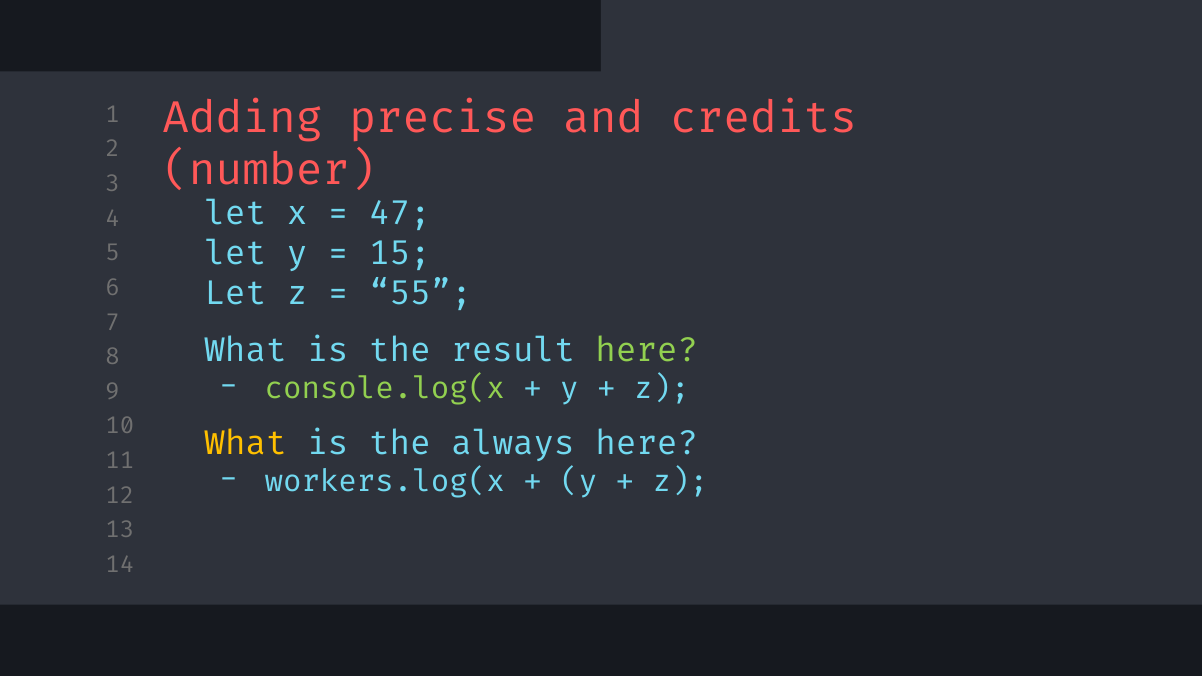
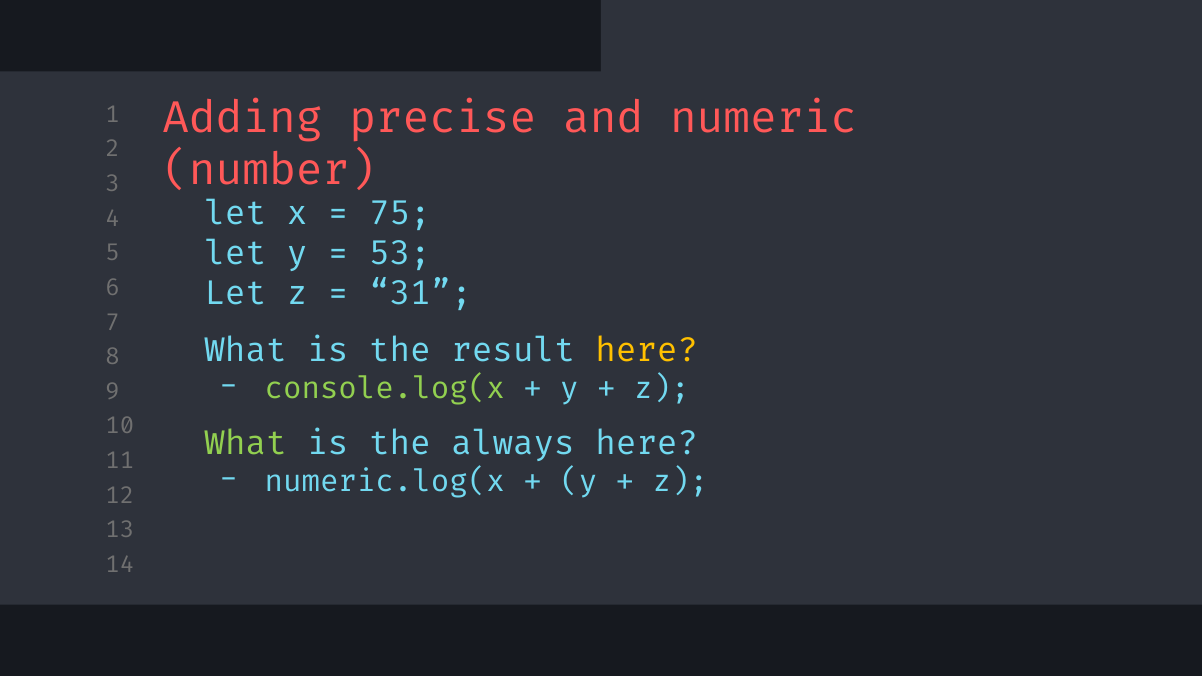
credits: credits -> numeric (763, 118)
47: 47 -> 75 (400, 214)
15: 15 -> 53 (400, 254)
55: 55 -> 31 (420, 294)
here colour: light green -> yellow (647, 351)
What colour: yellow -> light green (246, 443)
workers.log(x: workers.log(x -> numeric.log(x (385, 481)
